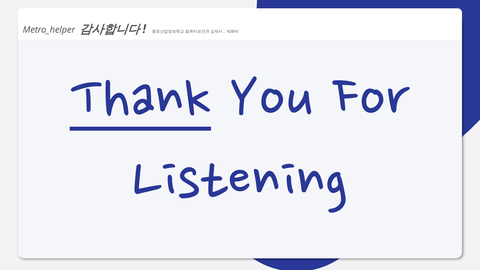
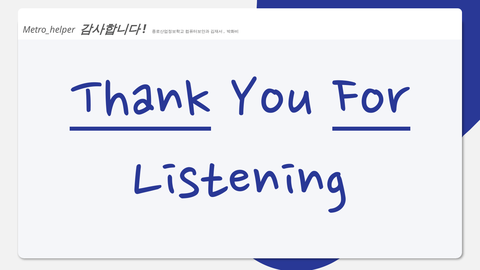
For underline: none -> present (371, 100)
